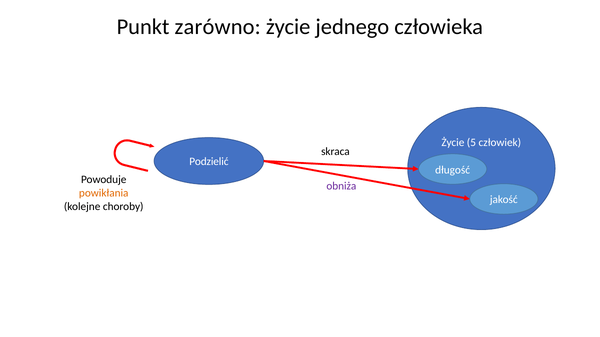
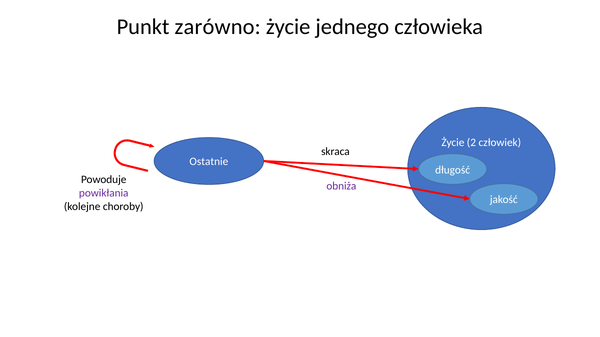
5: 5 -> 2 (471, 143)
Podzielić: Podzielić -> Ostatnie (209, 162)
powikłania colour: orange -> purple (104, 193)
